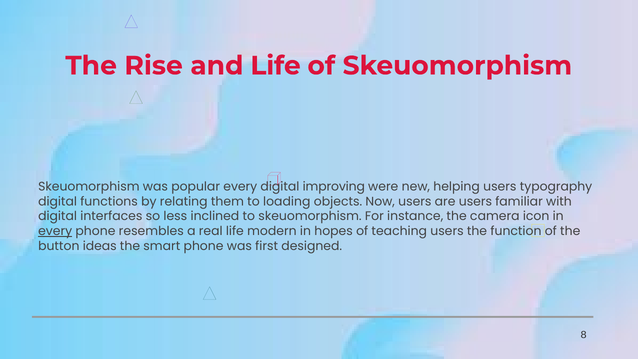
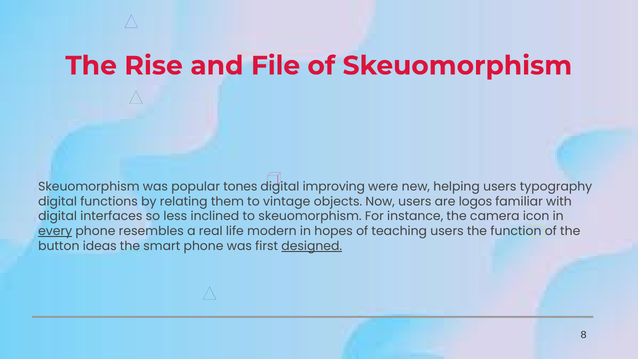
and Life: Life -> File (276, 66)
popular every: every -> tones (240, 186)
loading: loading -> vintage (287, 201)
are users: users -> logos (475, 201)
designed underline: none -> present (312, 246)
